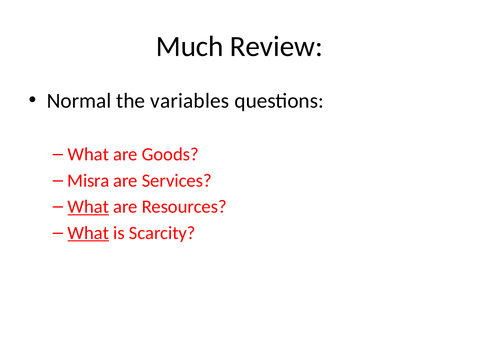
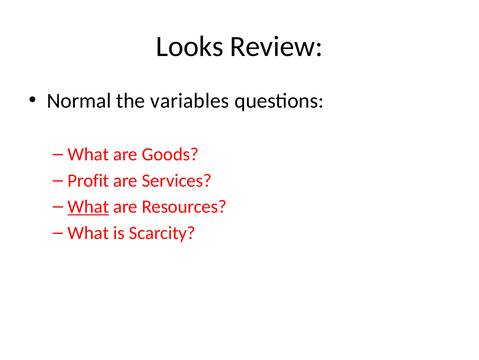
Much: Much -> Looks (190, 46)
Misra: Misra -> Profit (88, 180)
What underline: present -> none (88, 232)
